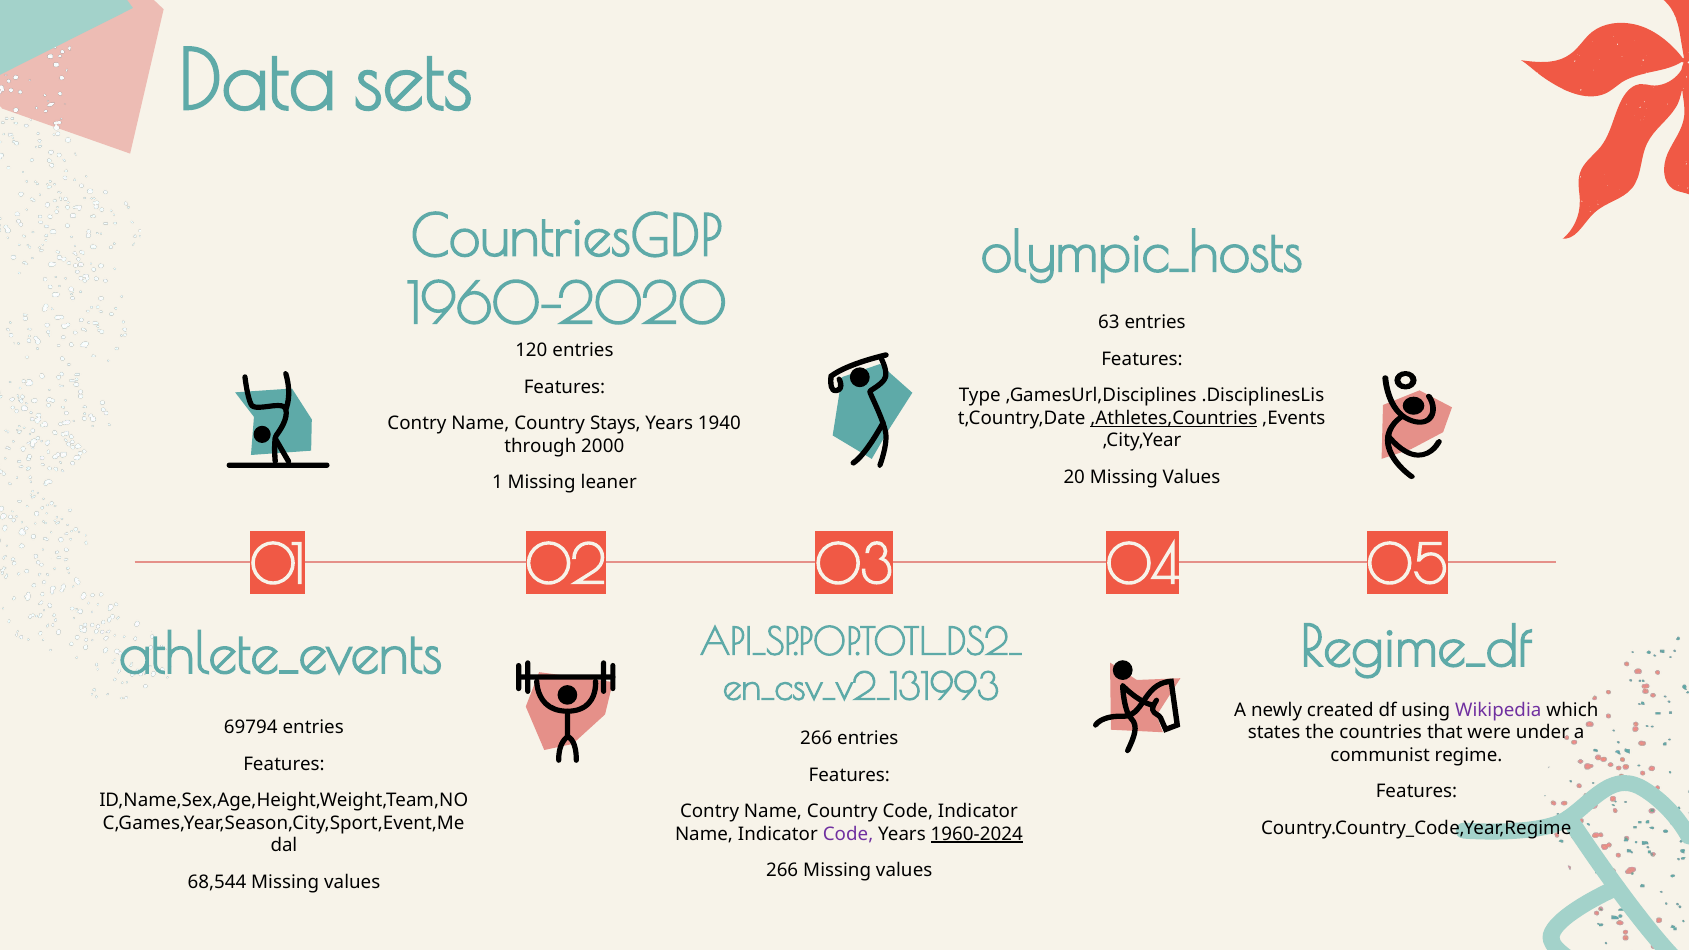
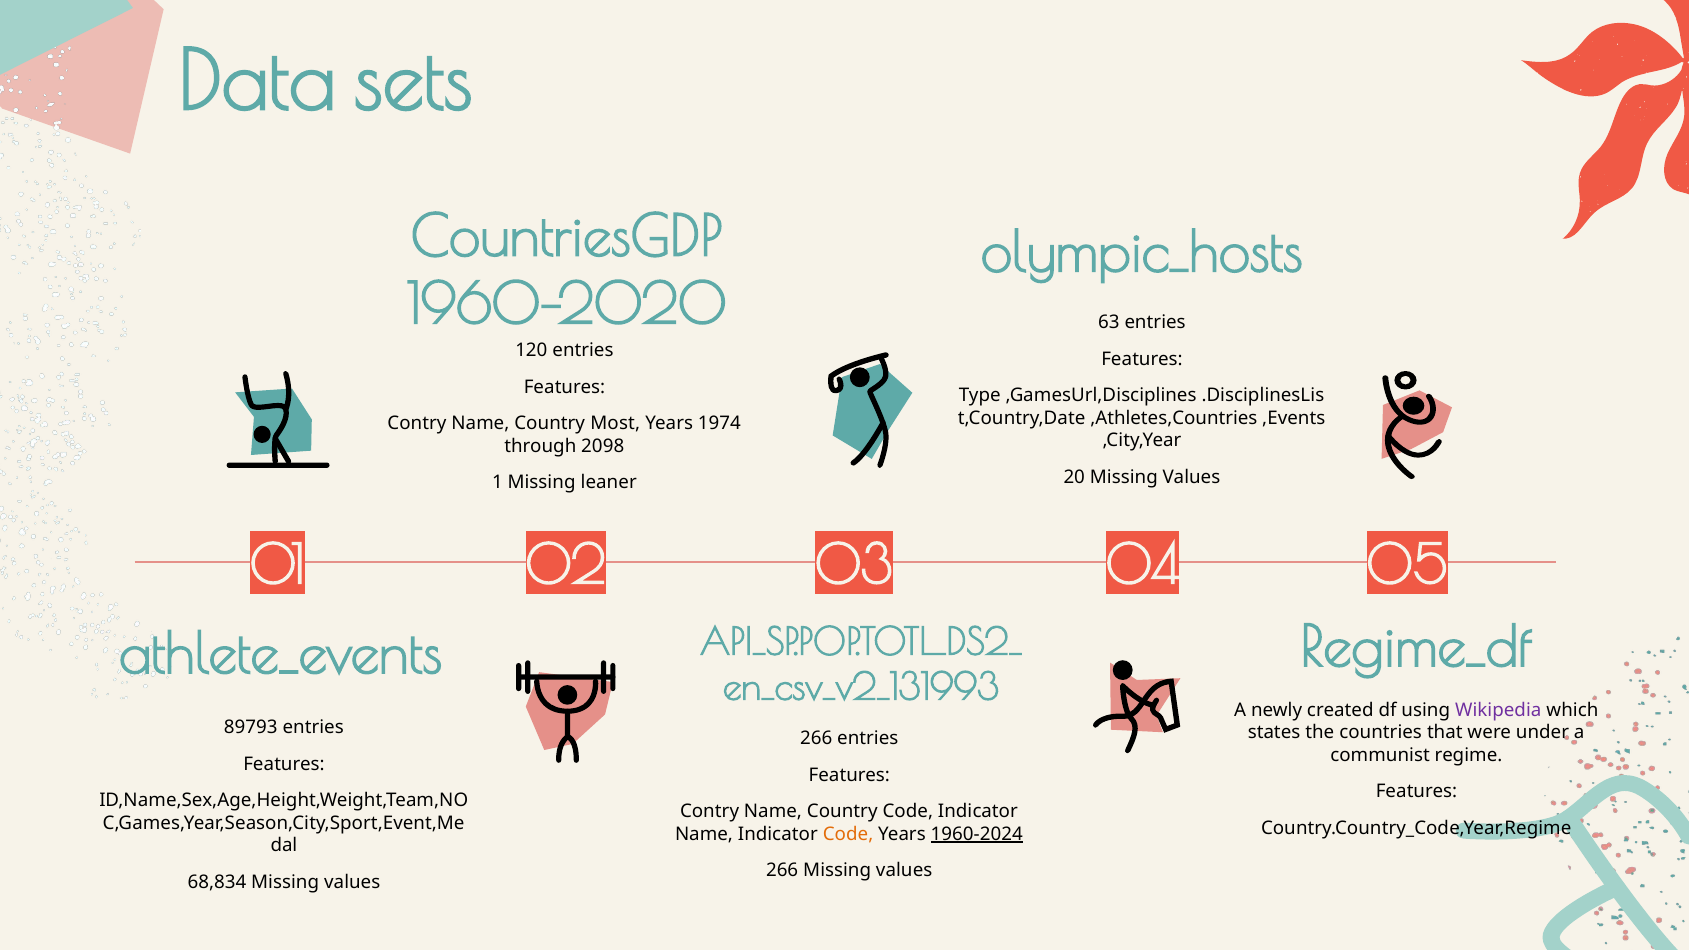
,Athletes,Countries underline: present -> none (1174, 418)
Stays: Stays -> Most (615, 424)
1940: 1940 -> 1974 (719, 424)
2000: 2000 -> 2098 (603, 446)
69794: 69794 -> 89793 (251, 728)
Code colour: purple -> orange (848, 834)
68,544: 68,544 -> 68,834 (217, 882)
